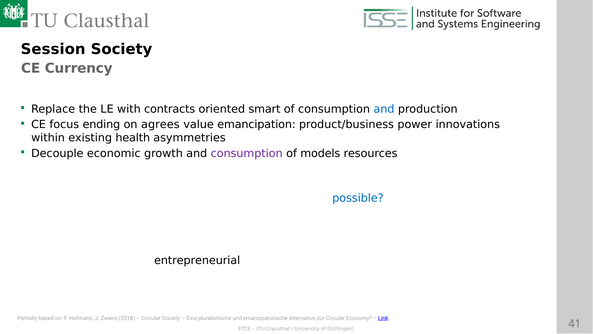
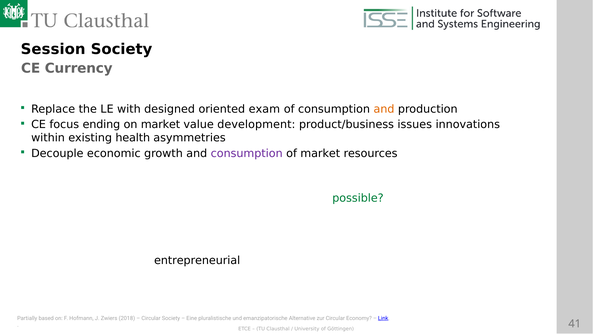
contracts: contracts -> designed (170, 109)
smart: smart -> exam (264, 109)
and colour: blue -> orange (384, 109)
on agrees: agrees -> market (160, 124)
emancipation: emancipation -> development (256, 124)
power: power -> issues (415, 124)
of models: models -> market (320, 153)
possible colour: blue -> green (358, 198)
